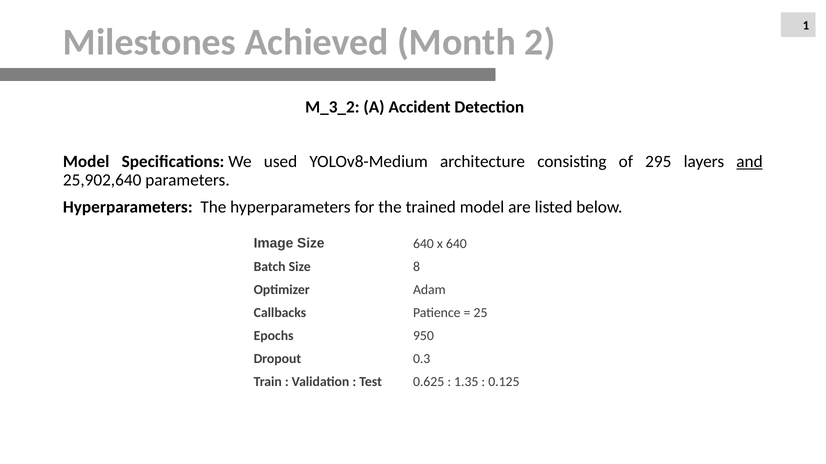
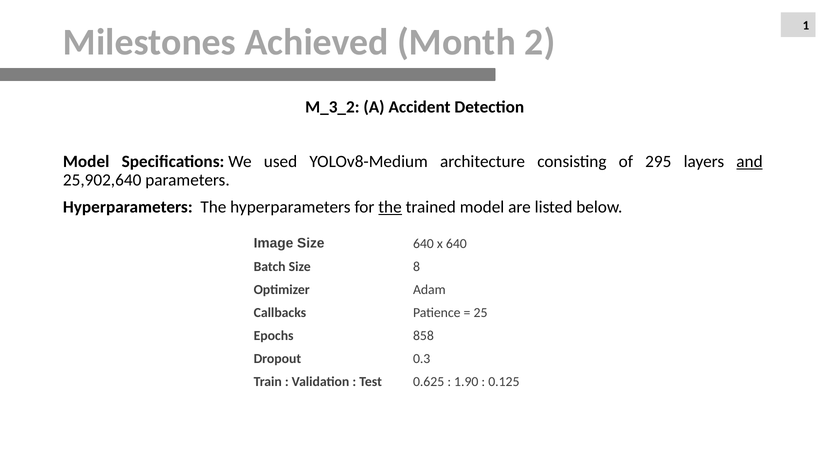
the underline: none -> present (390, 207)
950: 950 -> 858 (423, 336)
1.35: 1.35 -> 1.90 (466, 382)
